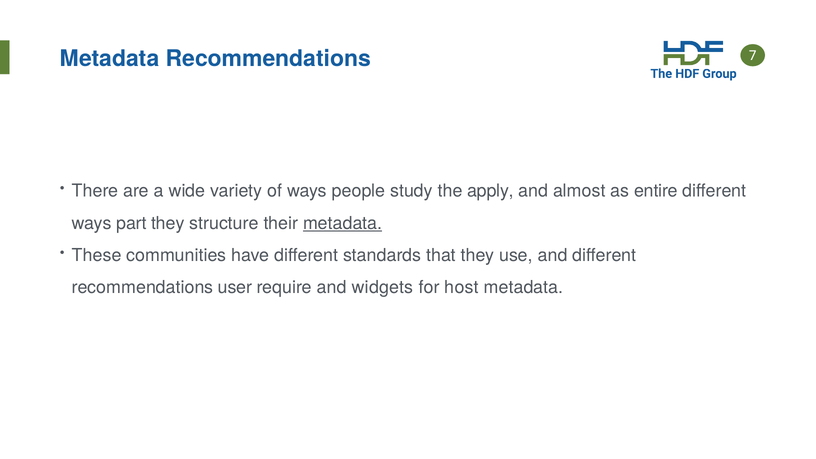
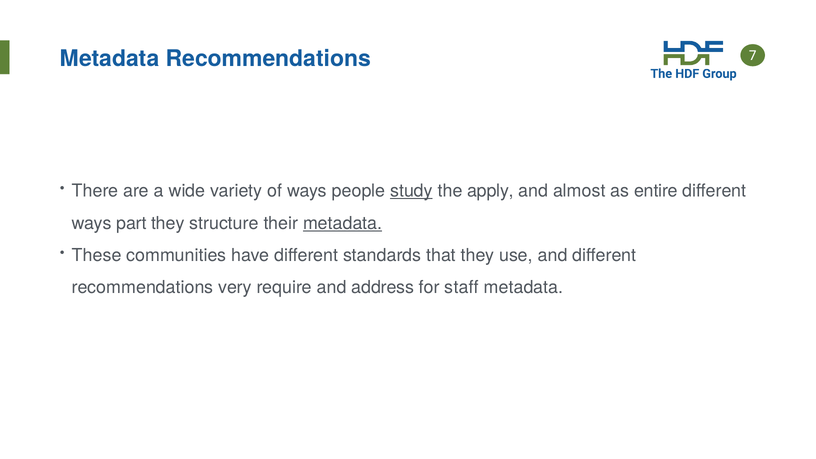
study underline: none -> present (412, 191)
user: user -> very (235, 287)
widgets: widgets -> address (383, 287)
host: host -> staff (462, 287)
